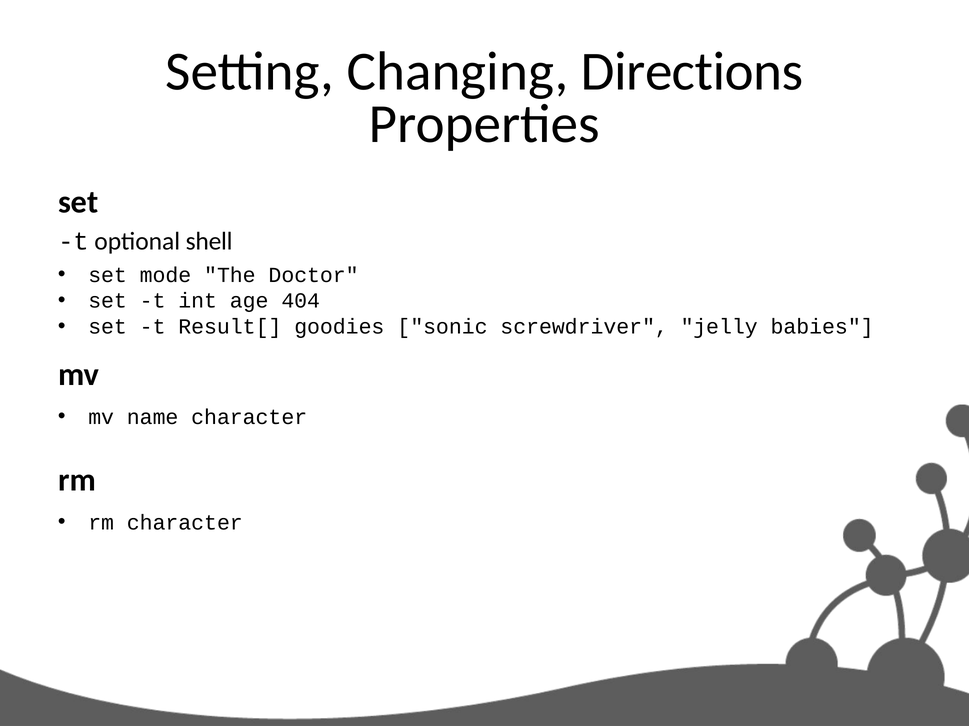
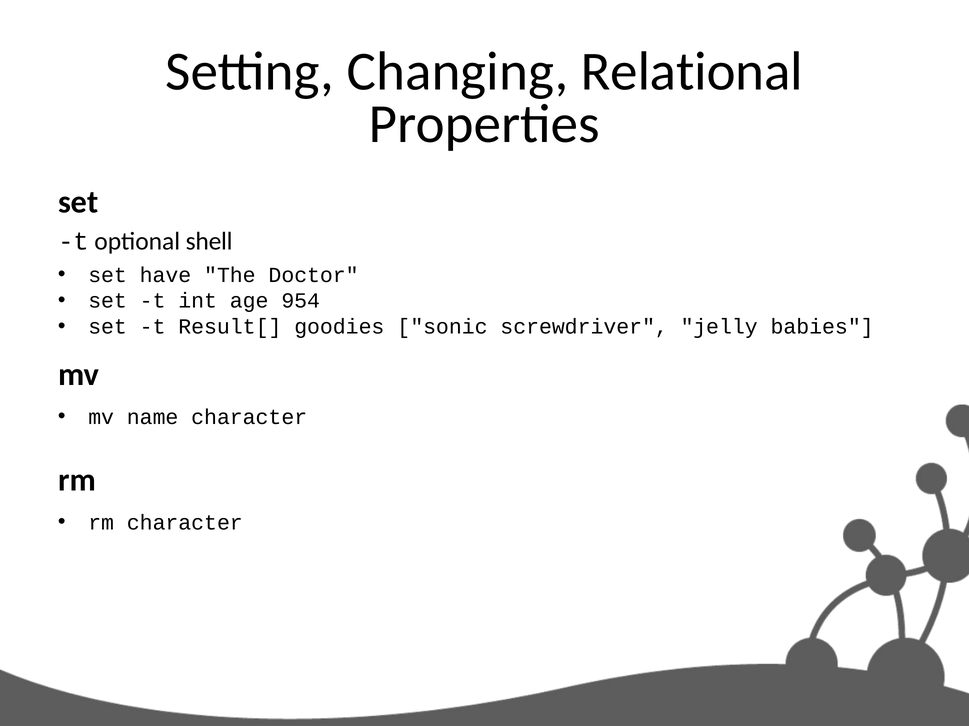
Directions: Directions -> Relational (692, 71)
mode: mode -> have (165, 275)
404: 404 -> 954 (301, 301)
